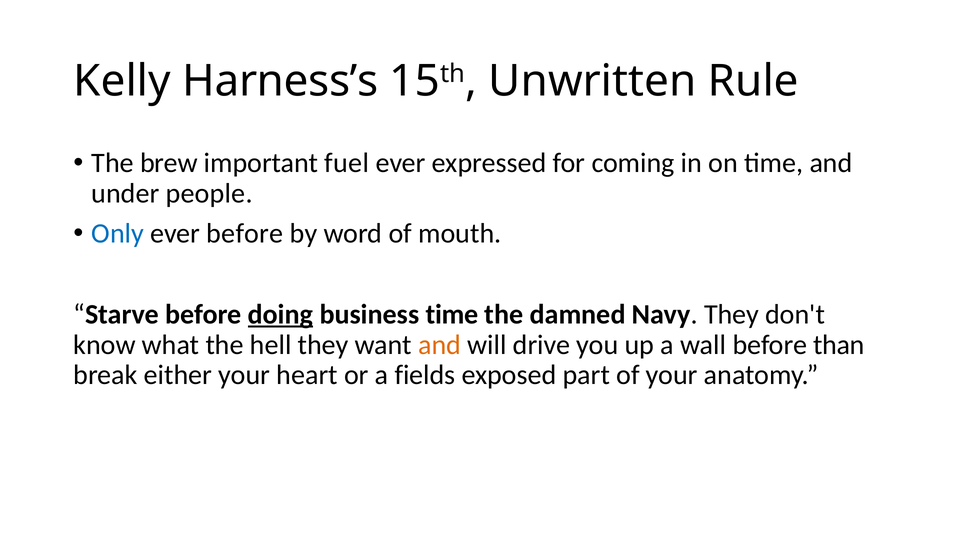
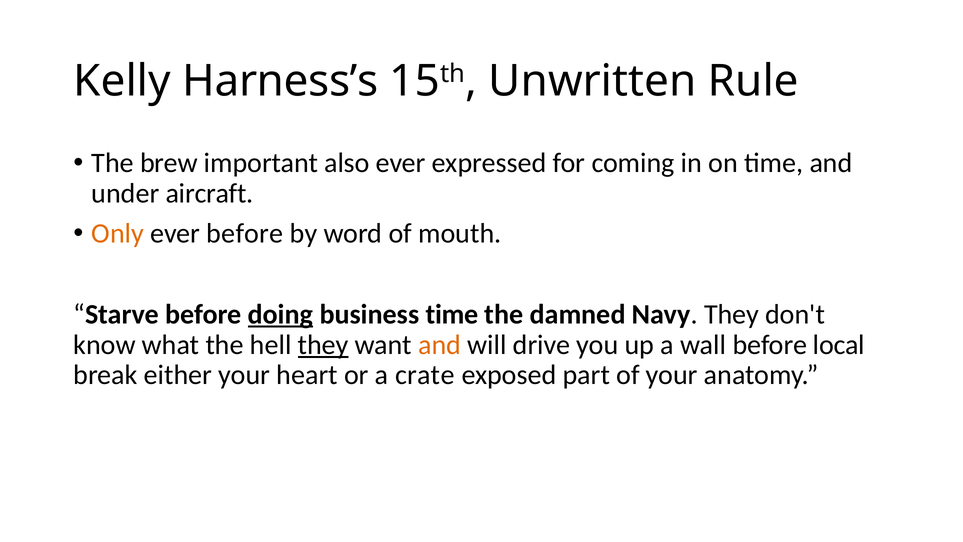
fuel: fuel -> also (347, 163)
people: people -> aircraft (209, 193)
Only colour: blue -> orange (118, 234)
they underline: none -> present (323, 345)
than: than -> local (839, 345)
fields: fields -> crate (425, 375)
